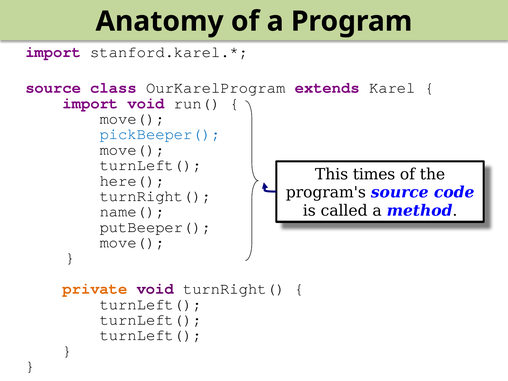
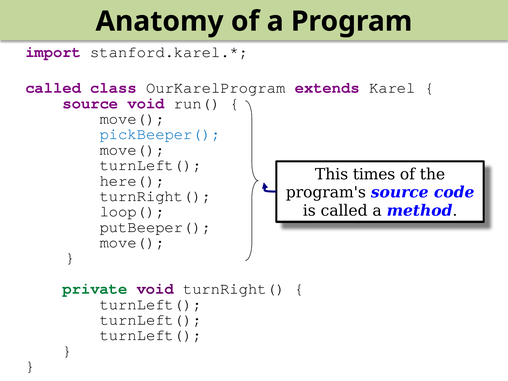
source: source -> called (53, 88)
import: import -> source (90, 103)
name(: name( -> loop( (132, 211)
private colour: orange -> green (95, 289)
